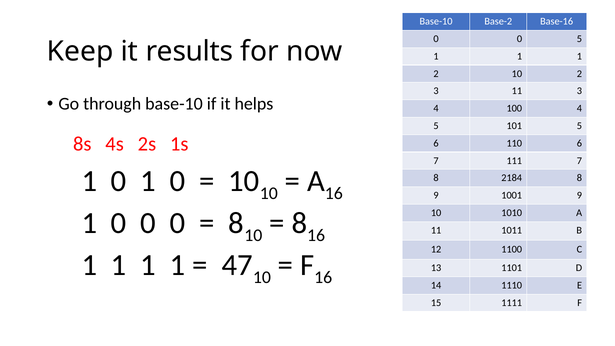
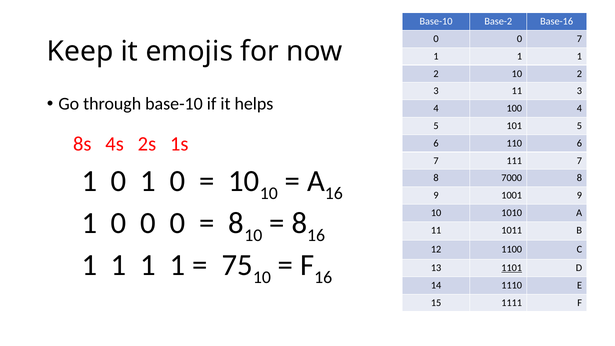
0 5: 5 -> 7 (579, 39)
results: results -> emojis (189, 52)
2184: 2184 -> 7000 (512, 178)
47: 47 -> 75 (237, 265)
1101 underline: none -> present (512, 268)
